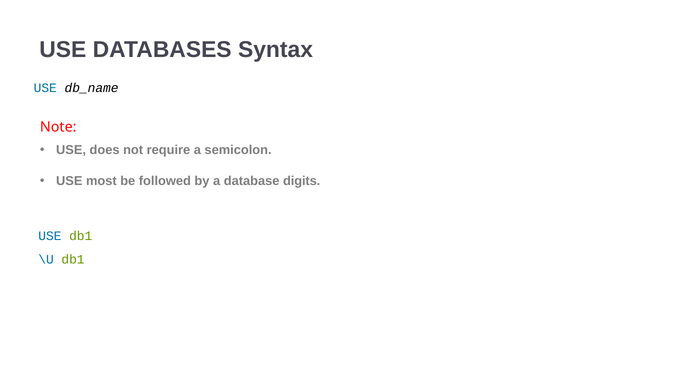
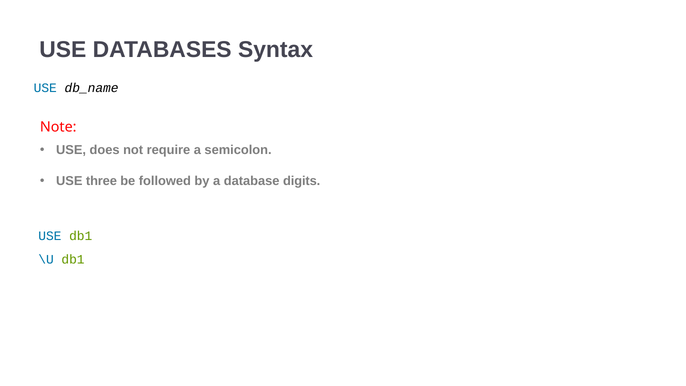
most: most -> three (101, 181)
